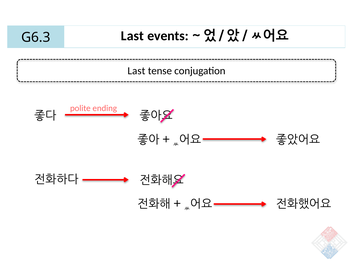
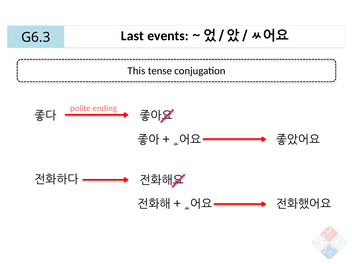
Last: Last -> This (136, 71)
